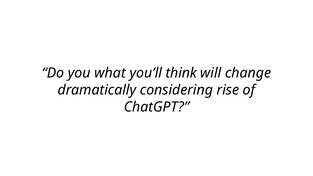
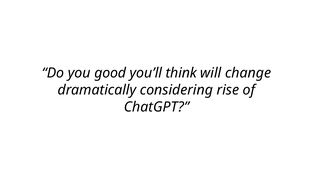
what: what -> good (110, 73)
